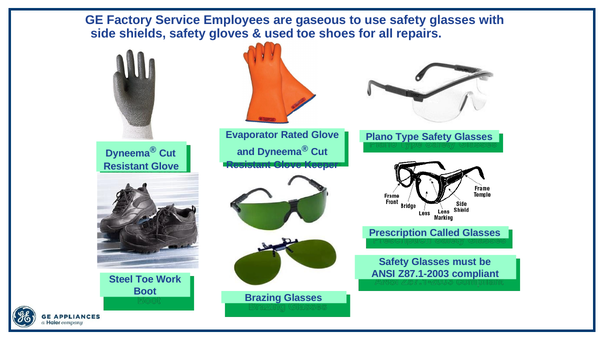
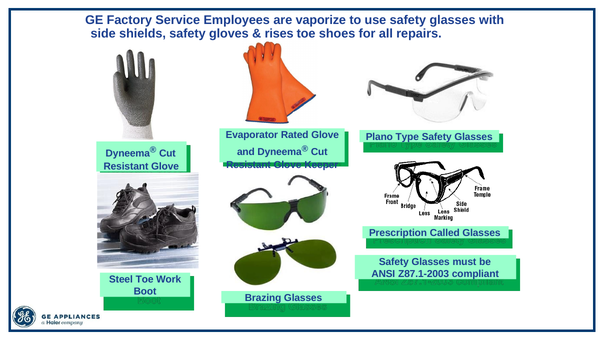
gaseous: gaseous -> vaporize (321, 20)
used: used -> rises (279, 34)
